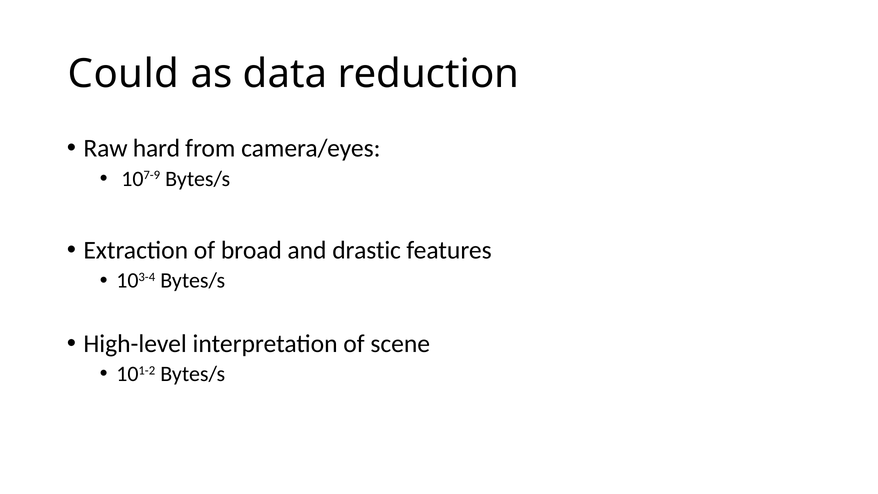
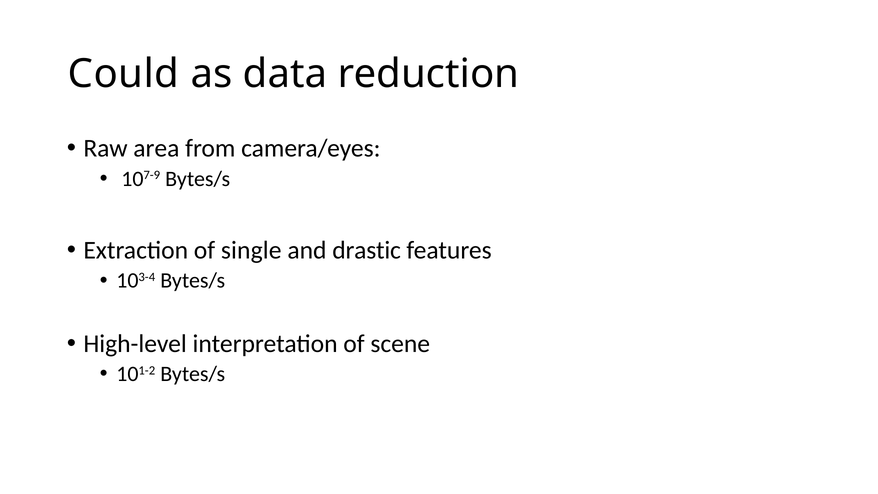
hard: hard -> area (156, 148)
broad: broad -> single (251, 250)
